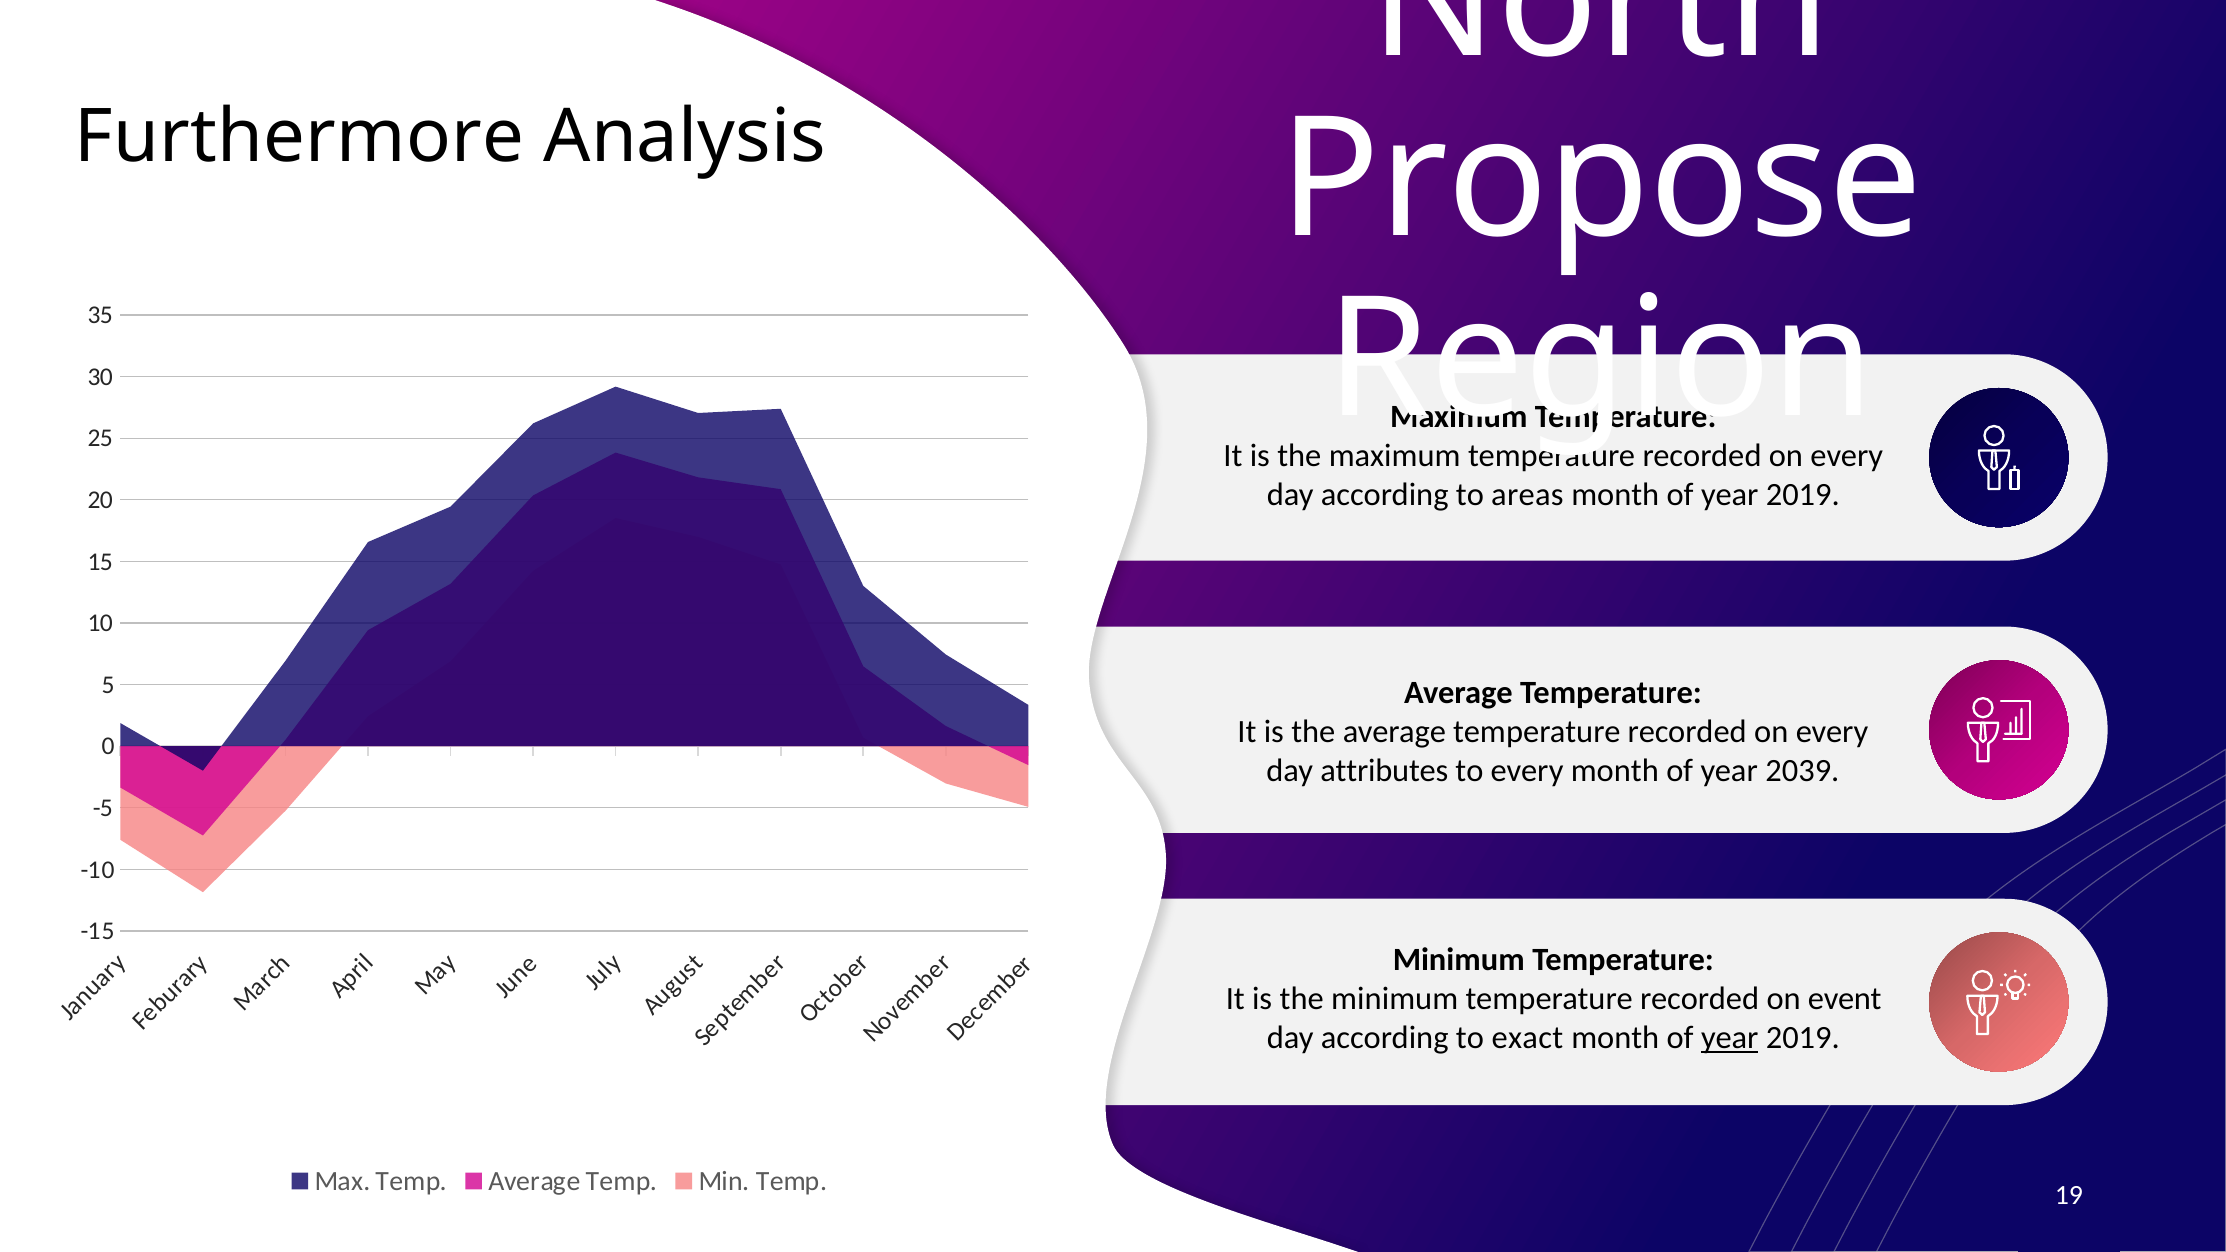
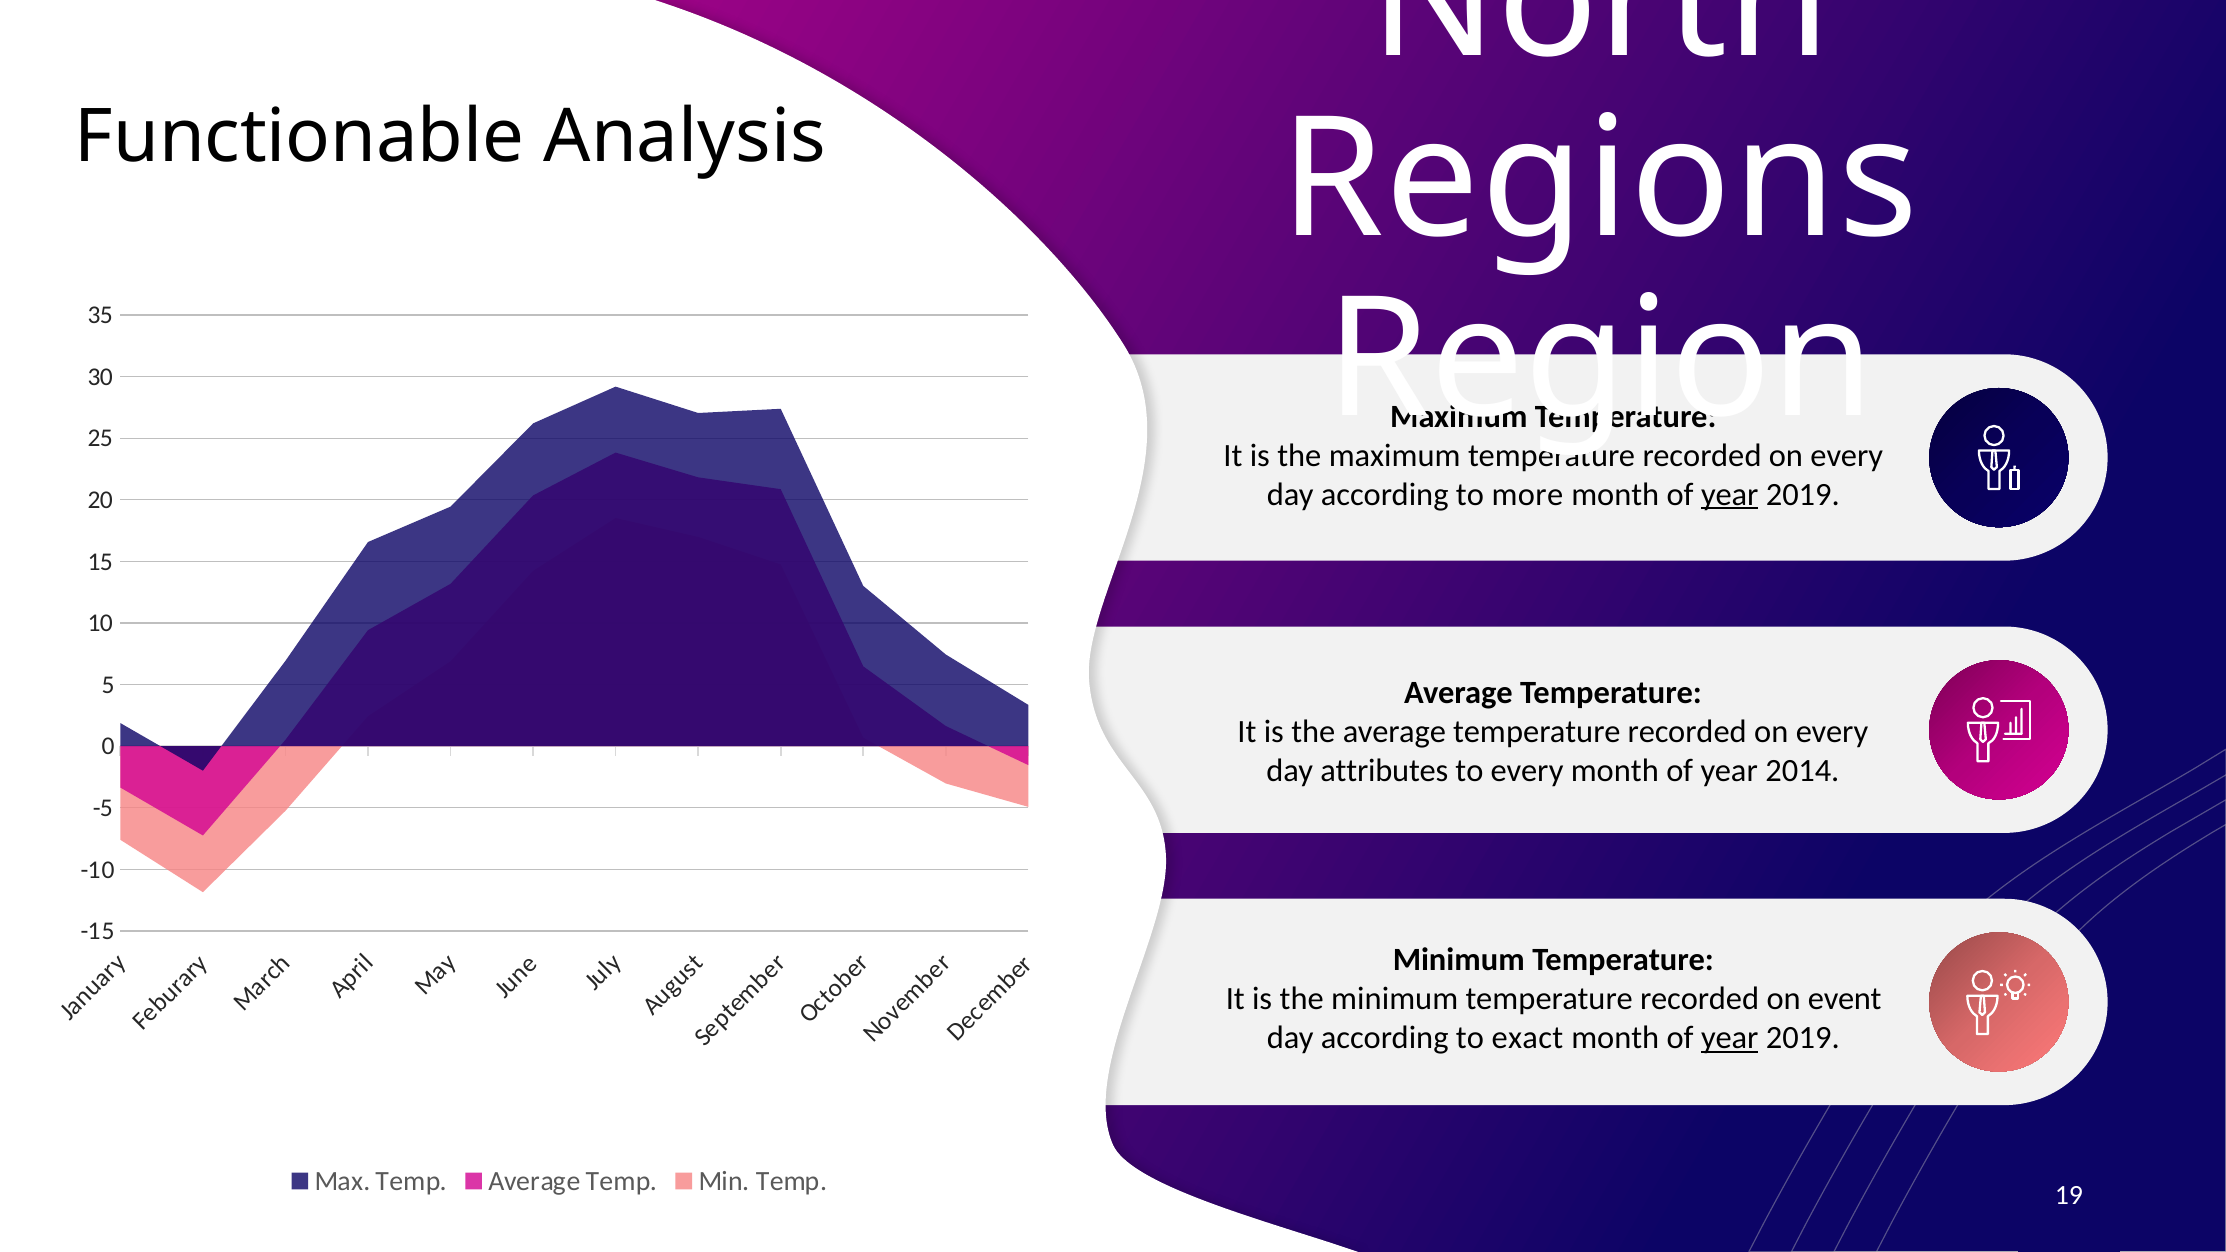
Furthermore: Furthermore -> Functionable (300, 137)
Propose: Propose -> Regions (1599, 181)
areas: areas -> more (1527, 494)
year underline: none -> present (1730, 494)
2039: 2039 -> 2014 (1802, 771)
